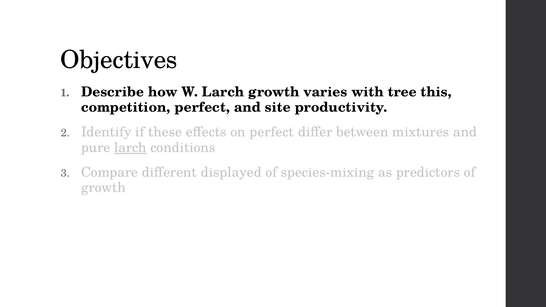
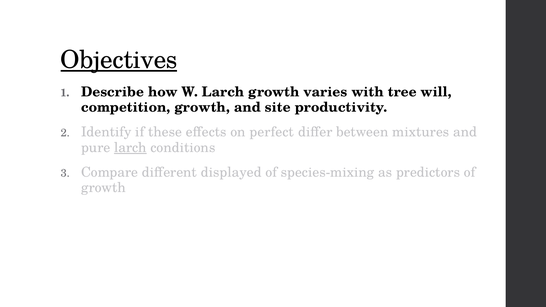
Objectives underline: none -> present (119, 60)
this: this -> will (436, 92)
competition perfect: perfect -> growth (202, 107)
